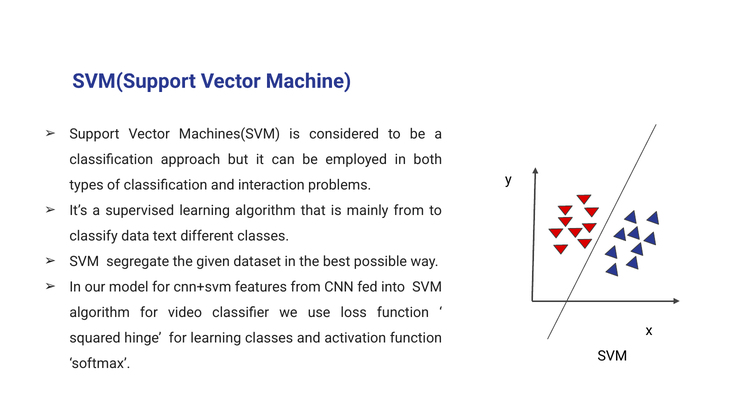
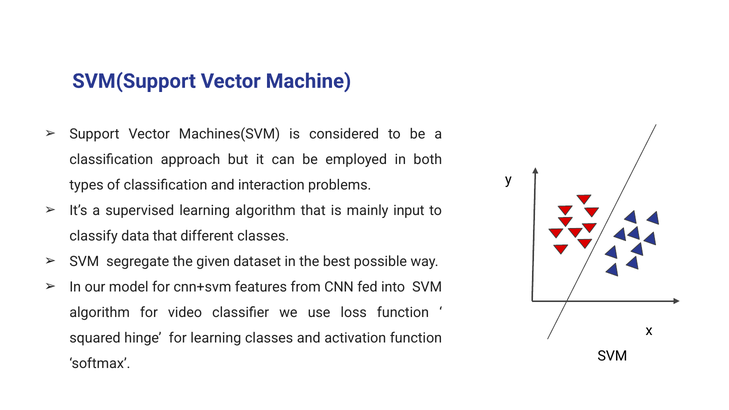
mainly from: from -> input (409, 211)
data text: text -> that (165, 236)
